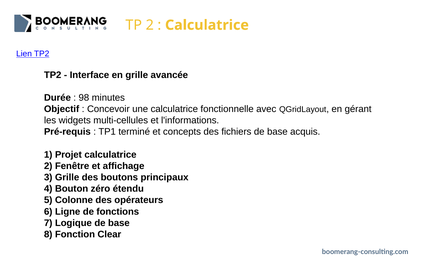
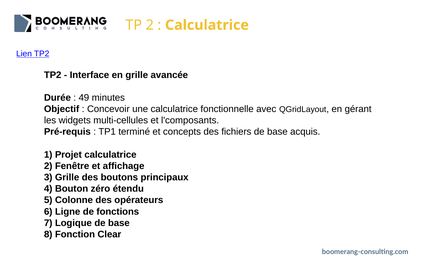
98: 98 -> 49 (84, 98)
l'informations: l'informations -> l'composants (190, 120)
